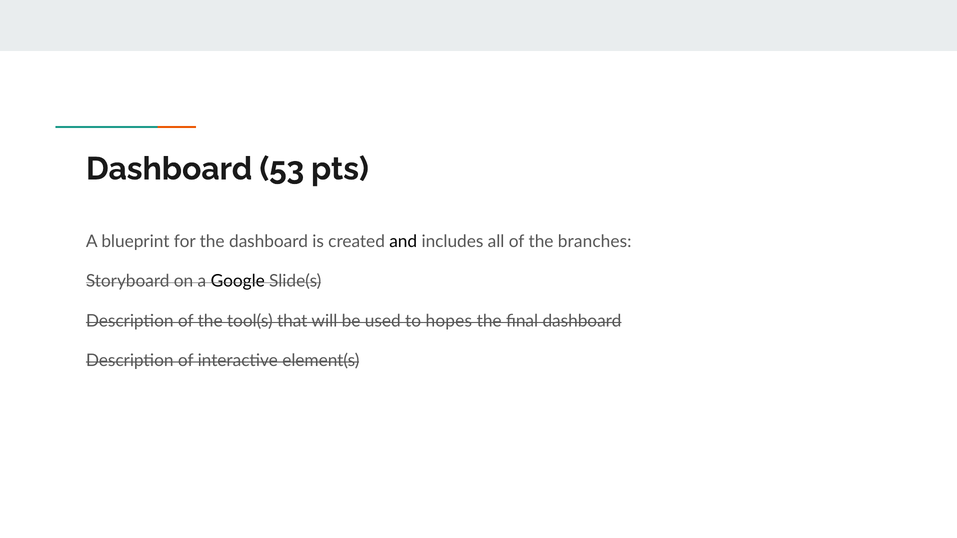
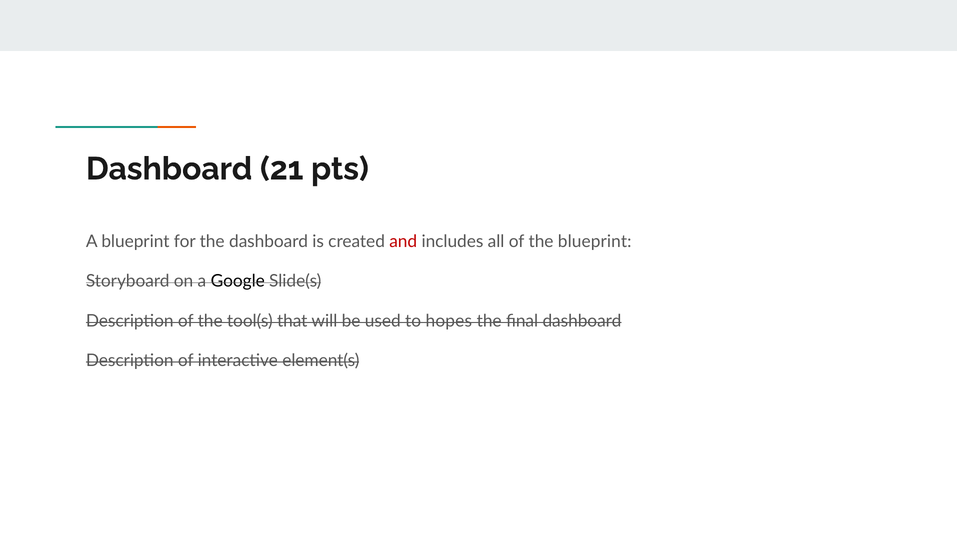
53: 53 -> 21 (282, 169)
and colour: black -> red (403, 242)
the branches: branches -> blueprint (595, 242)
